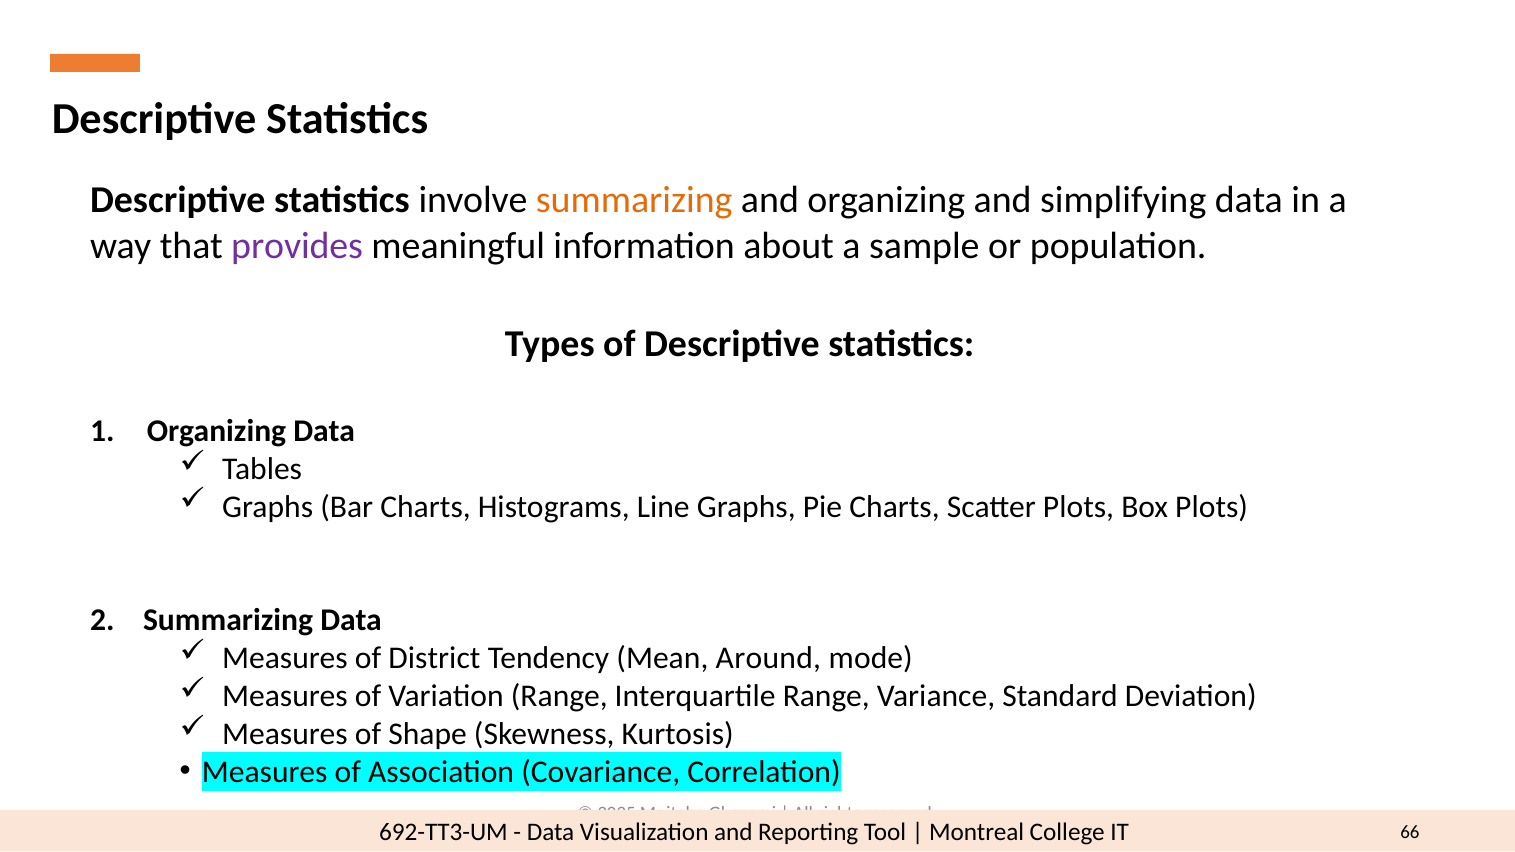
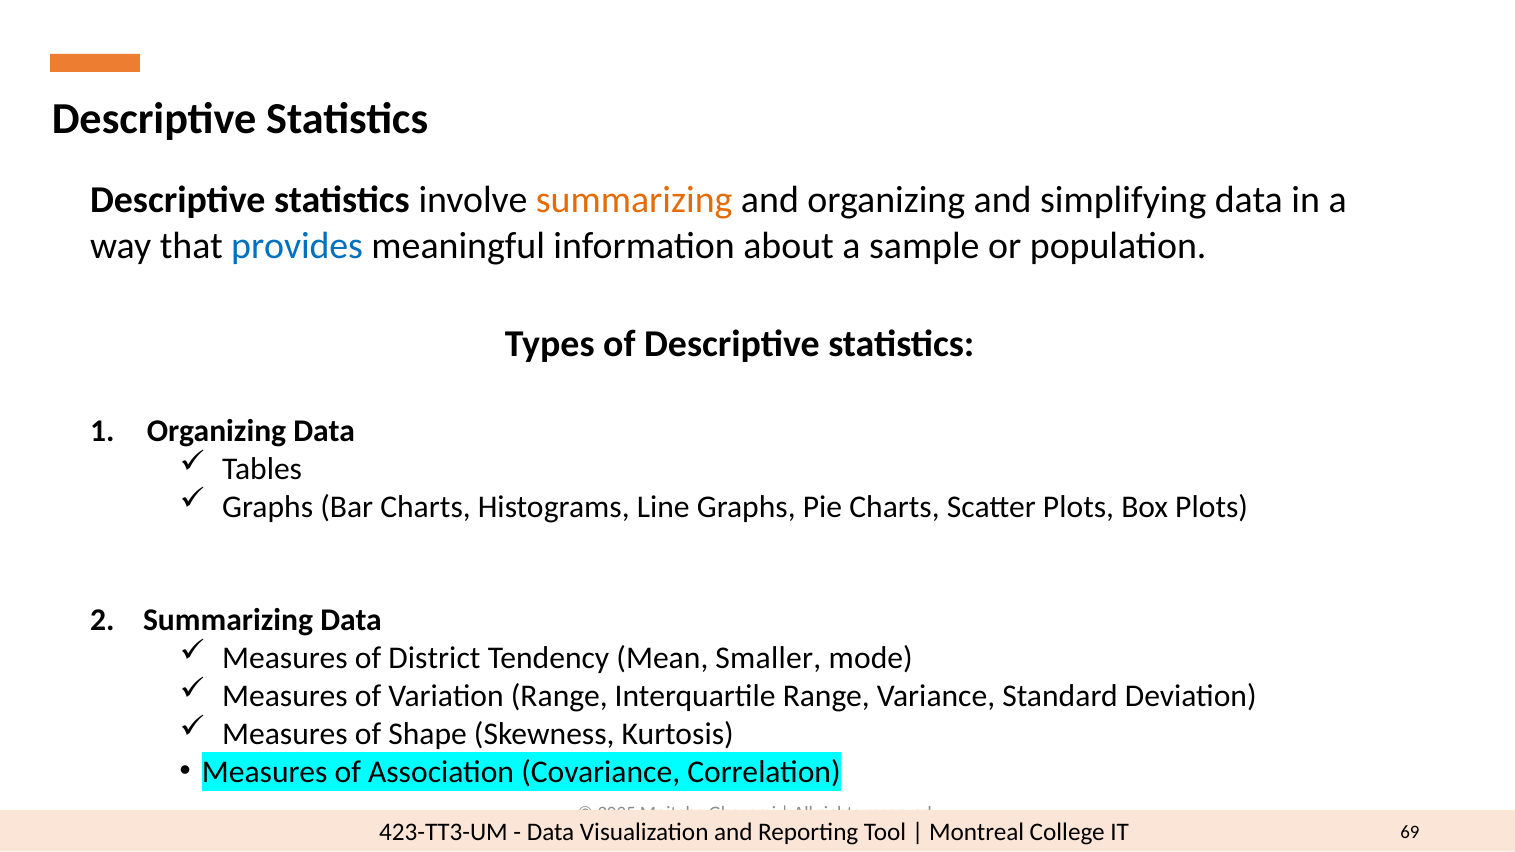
provides colour: purple -> blue (297, 246)
Around: Around -> Smaller (768, 658)
692-TT3-UM: 692-TT3-UM -> 423-TT3-UM (443, 833)
66: 66 -> 69 (1410, 832)
